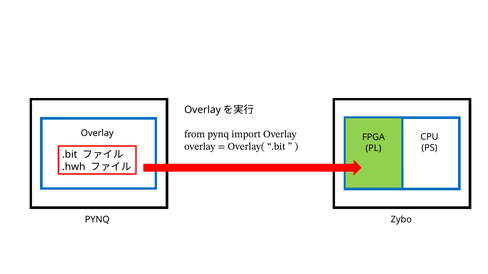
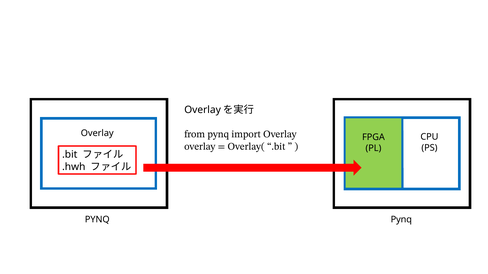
PYNQ Zybo: Zybo -> Pynq (401, 220)
